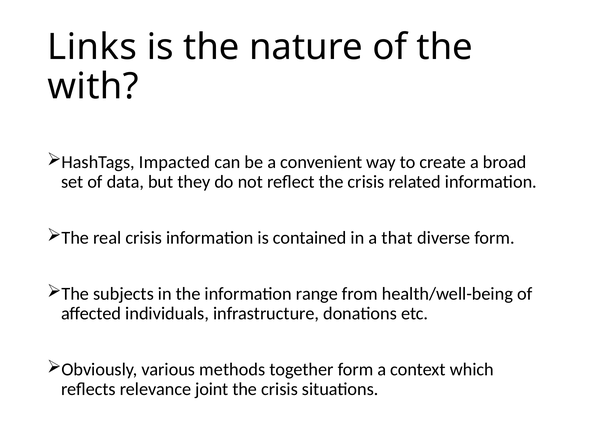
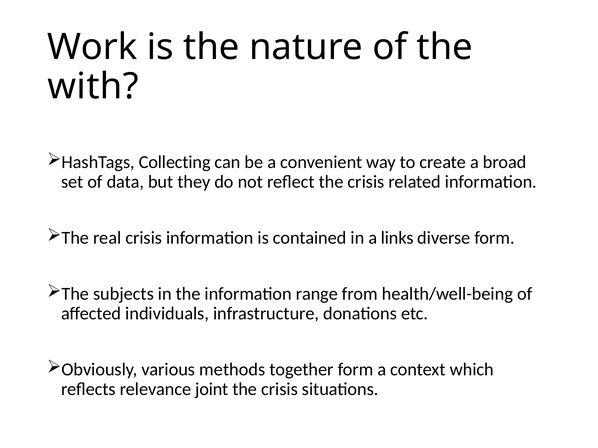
Links: Links -> Work (92, 47)
Impacted: Impacted -> Collecting (175, 162)
that: that -> links (397, 238)
